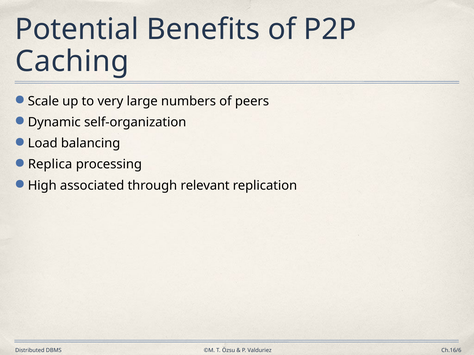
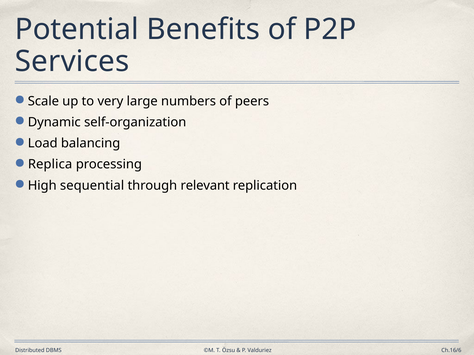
Caching: Caching -> Services (72, 61)
associated: associated -> sequential (92, 186)
